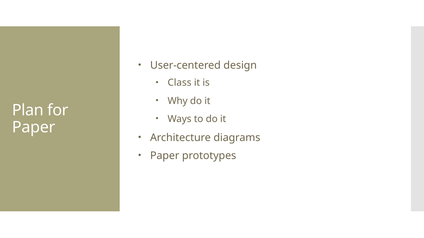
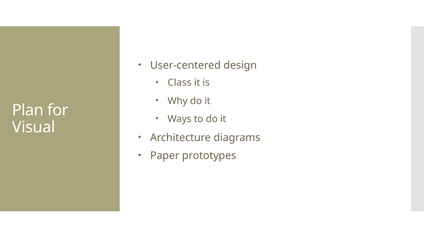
Paper: Paper -> Visual (34, 128)
